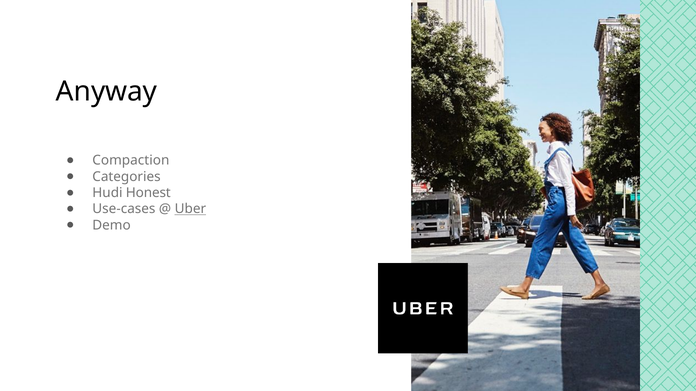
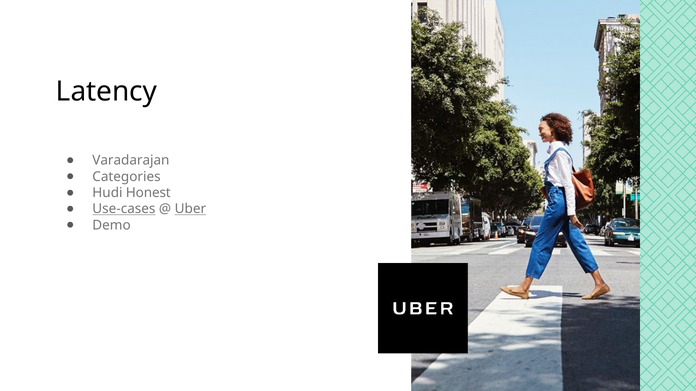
Anyway: Anyway -> Latency (107, 92)
Compaction: Compaction -> Varadarajan (131, 161)
Use-cases underline: none -> present (124, 209)
